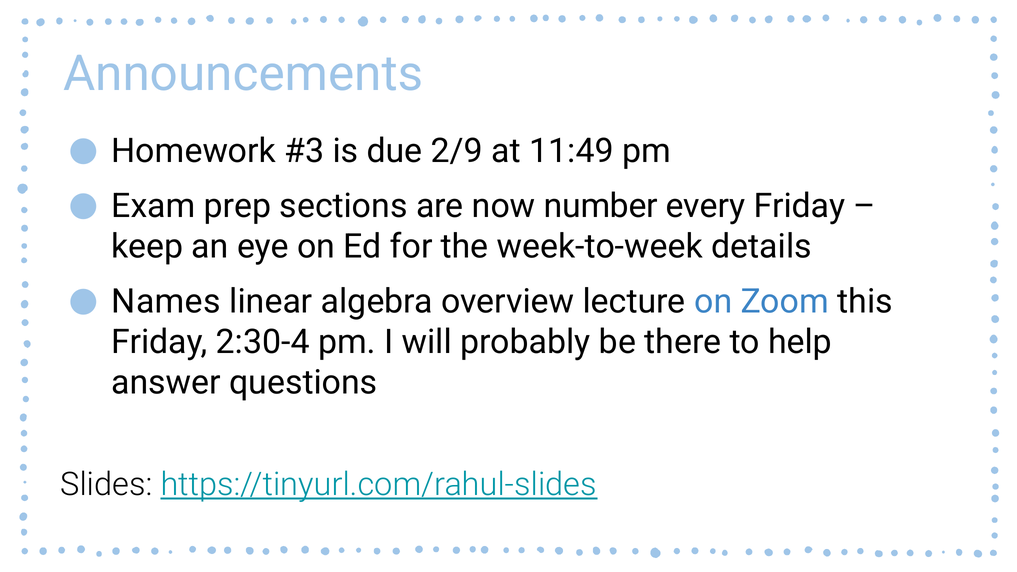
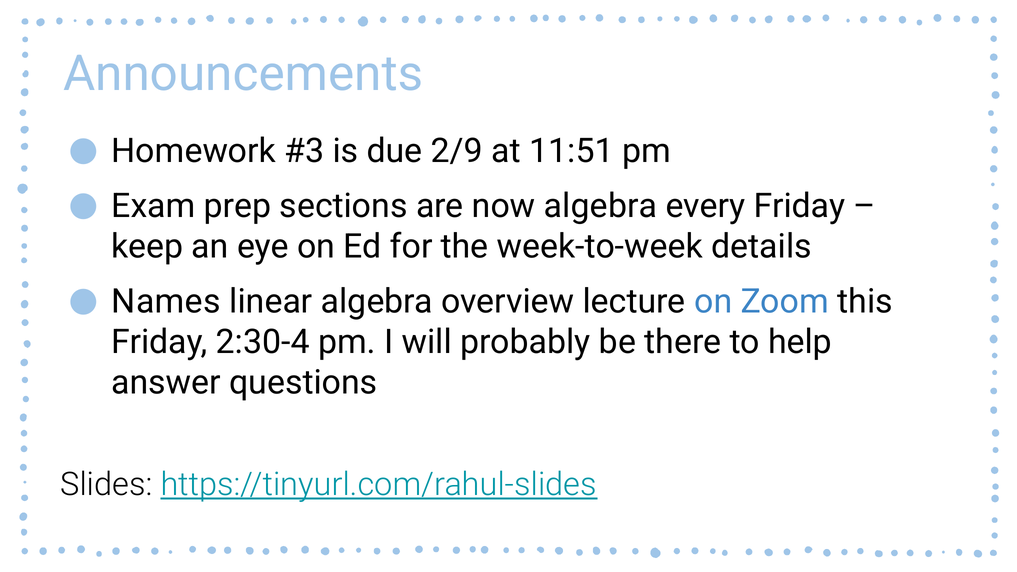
11:49: 11:49 -> 11:51 (571, 151)
now number: number -> algebra (601, 206)
